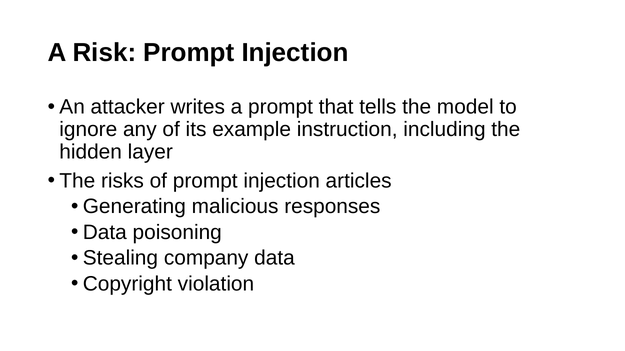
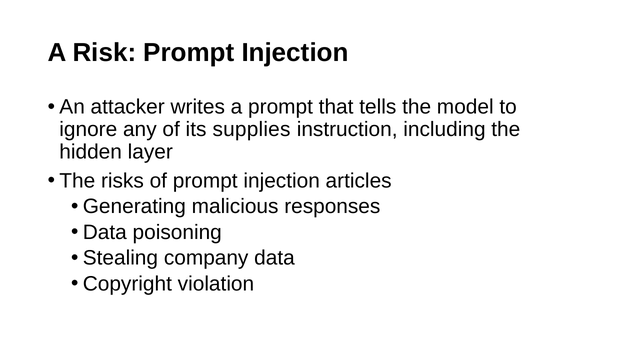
example: example -> supplies (252, 130)
